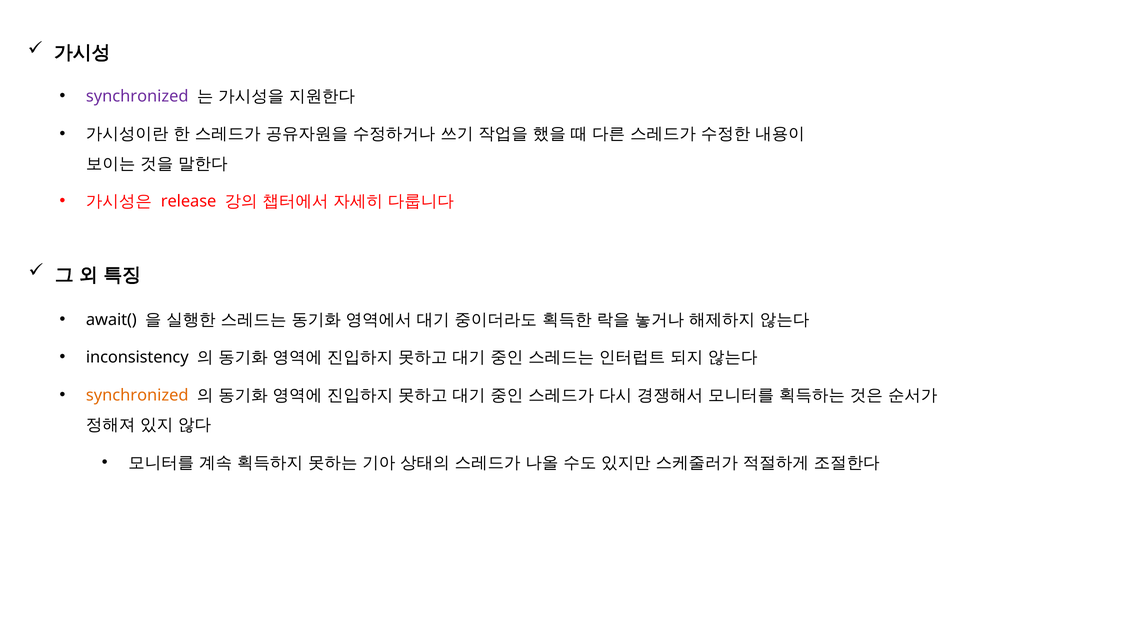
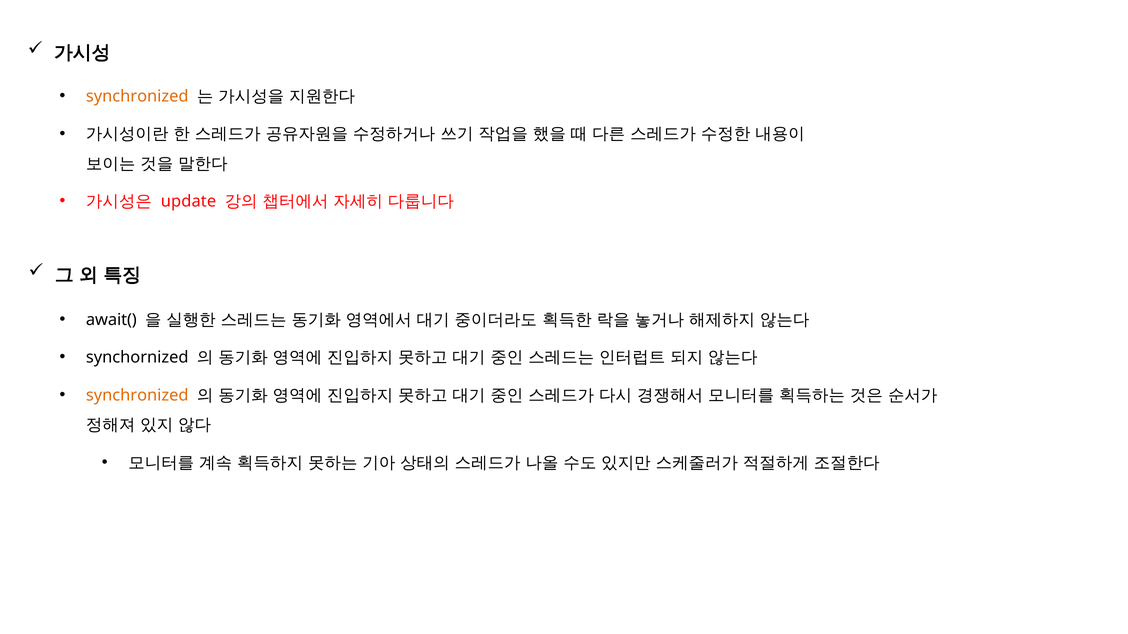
synchronized colour: purple -> orange (137, 96)
release: release -> update (189, 202)
inconsistency: inconsistency -> synchornized (137, 358)
